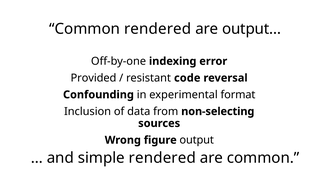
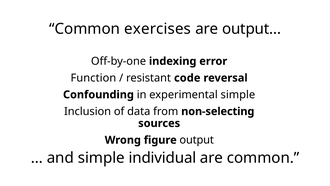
Common rendered: rendered -> exercises (158, 29)
Provided: Provided -> Function (93, 78)
experimental format: format -> simple (238, 95)
simple rendered: rendered -> individual (162, 158)
